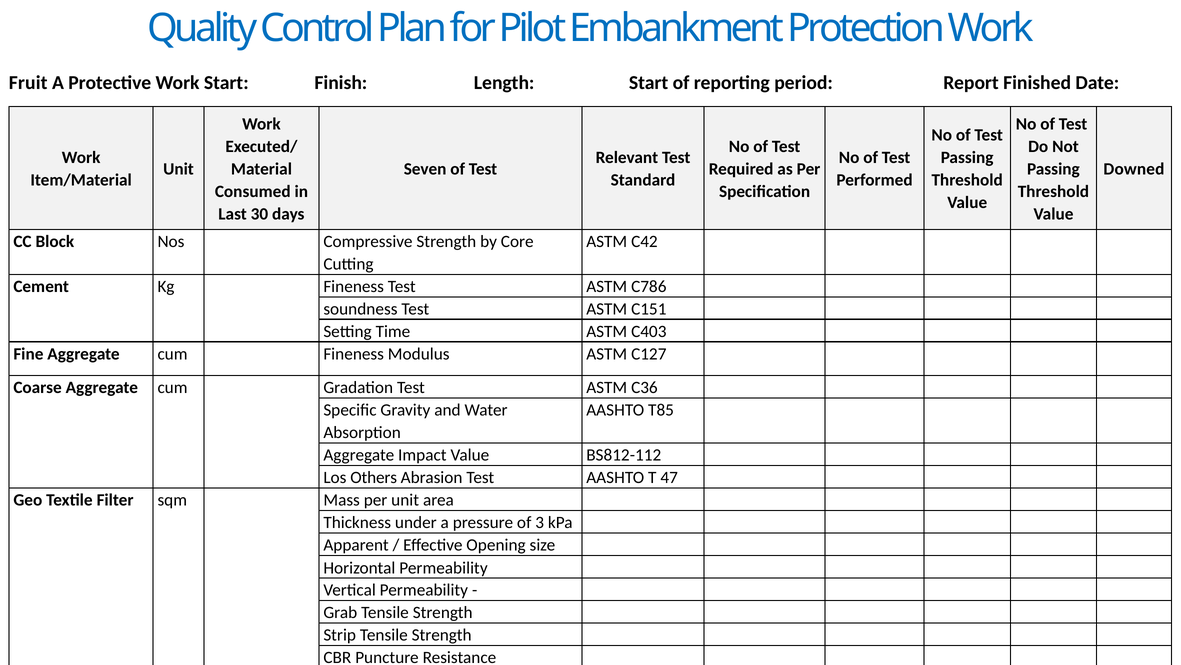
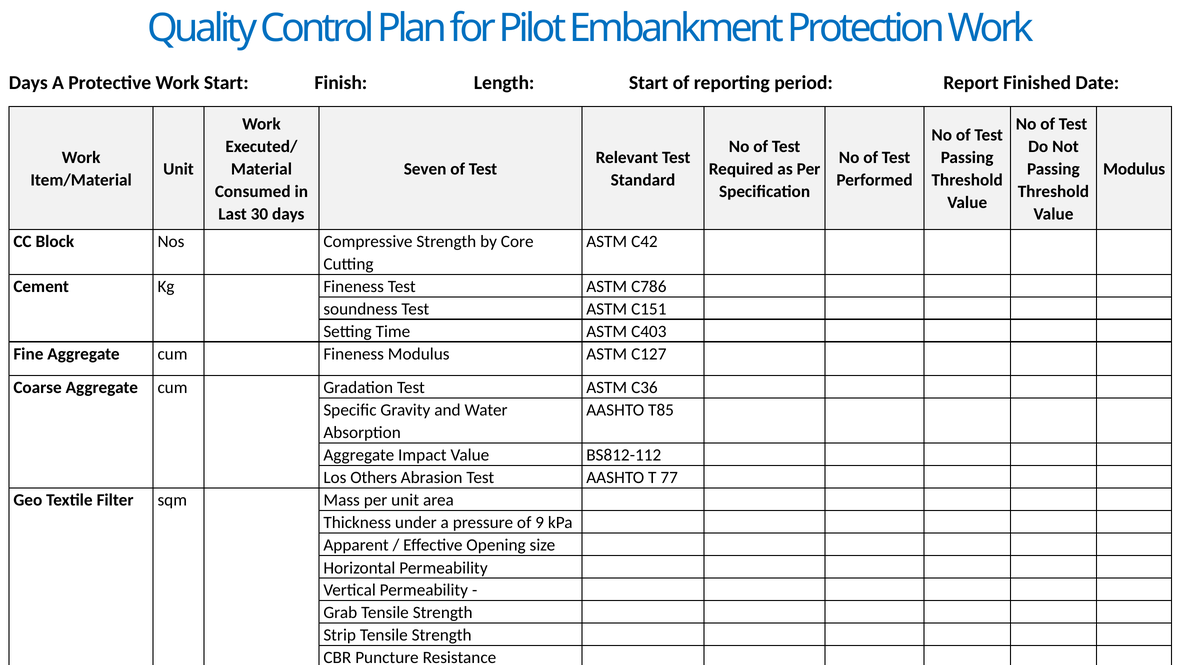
Fruit: Fruit -> Days (28, 83)
Downed: Downed -> Modulus (1134, 169)
47: 47 -> 77 (669, 477)
3: 3 -> 9 (540, 522)
